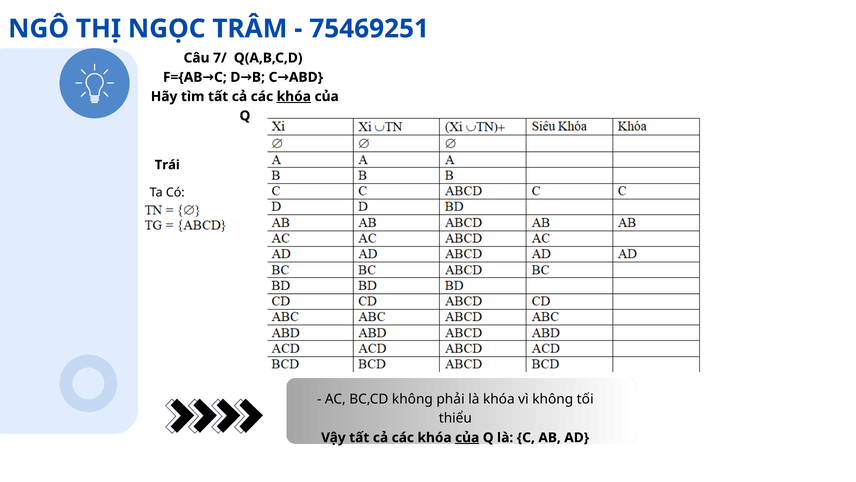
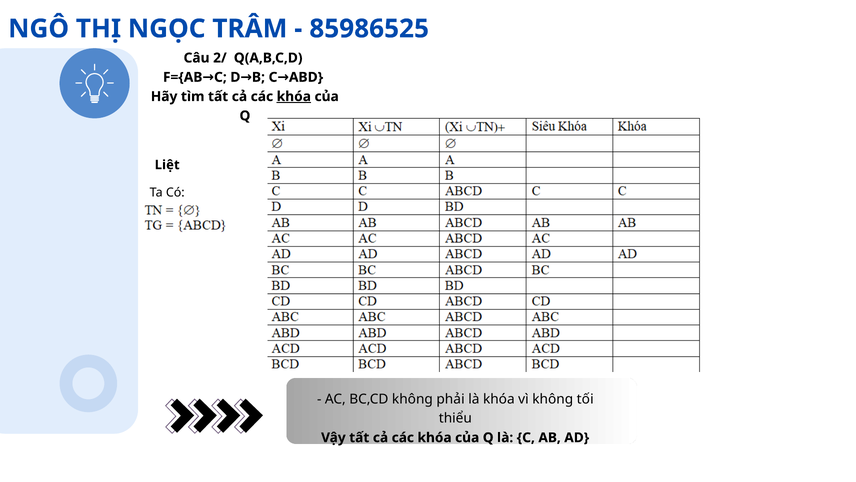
75469251: 75469251 -> 85986525 (369, 29)
7/: 7/ -> 2/ (220, 58)
Trái: Trái -> Liệt (167, 165)
của underline: present -> none (467, 437)
